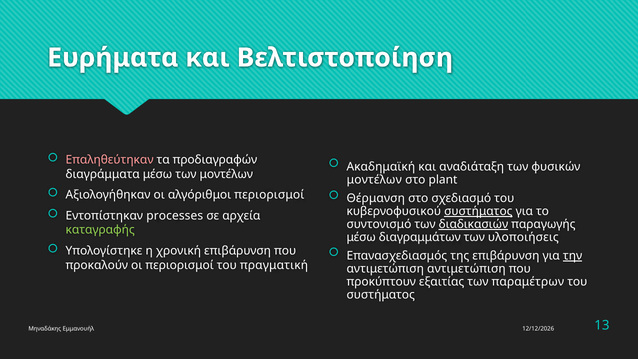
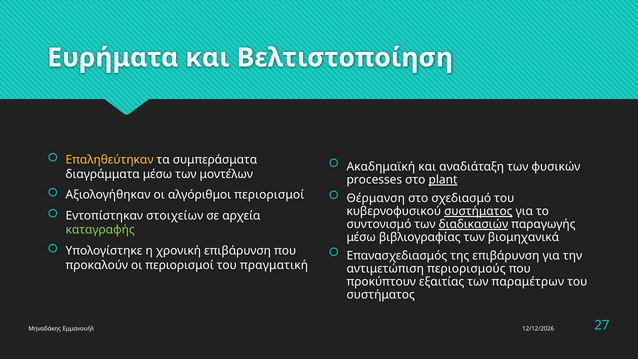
Επαληθεύτηκαν colour: pink -> yellow (110, 160)
προδιαγραφών: προδιαγραφών -> συμπεράσματα (215, 160)
μοντέλων: μοντέλων -> processes (374, 180)
plant underline: none -> present (443, 180)
processes: processes -> στοιχείων (175, 216)
διαγραμμάτων: διαγραμμάτων -> βιβλιογραφίας (420, 237)
υλοποιήσεις: υλοποιήσεις -> βιομηχανικά (523, 237)
την underline: present -> none (573, 256)
αντιμετώπιση αντιμετώπιση: αντιμετώπιση -> περιορισμούς (466, 269)
13: 13 -> 27 (602, 325)
